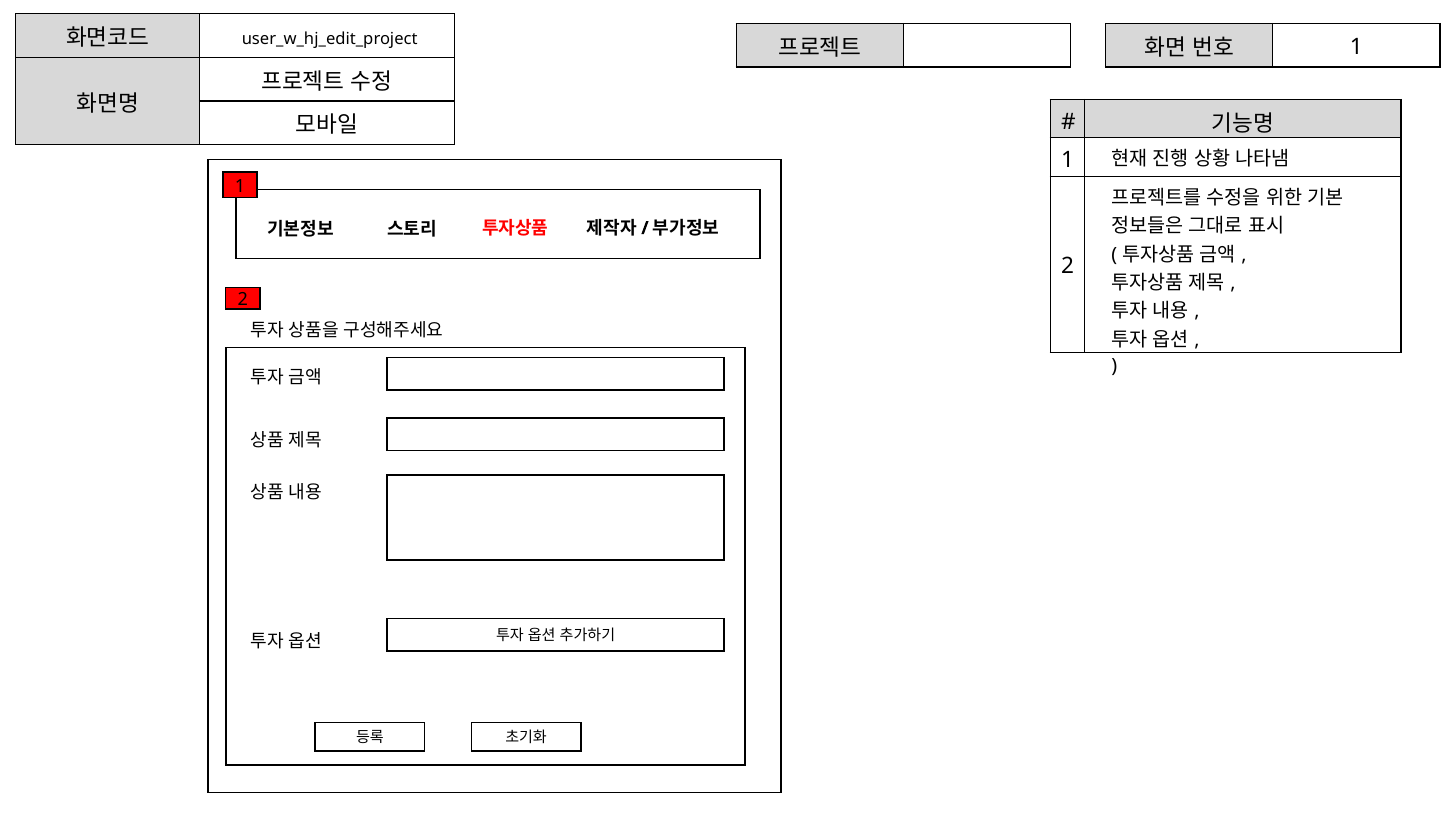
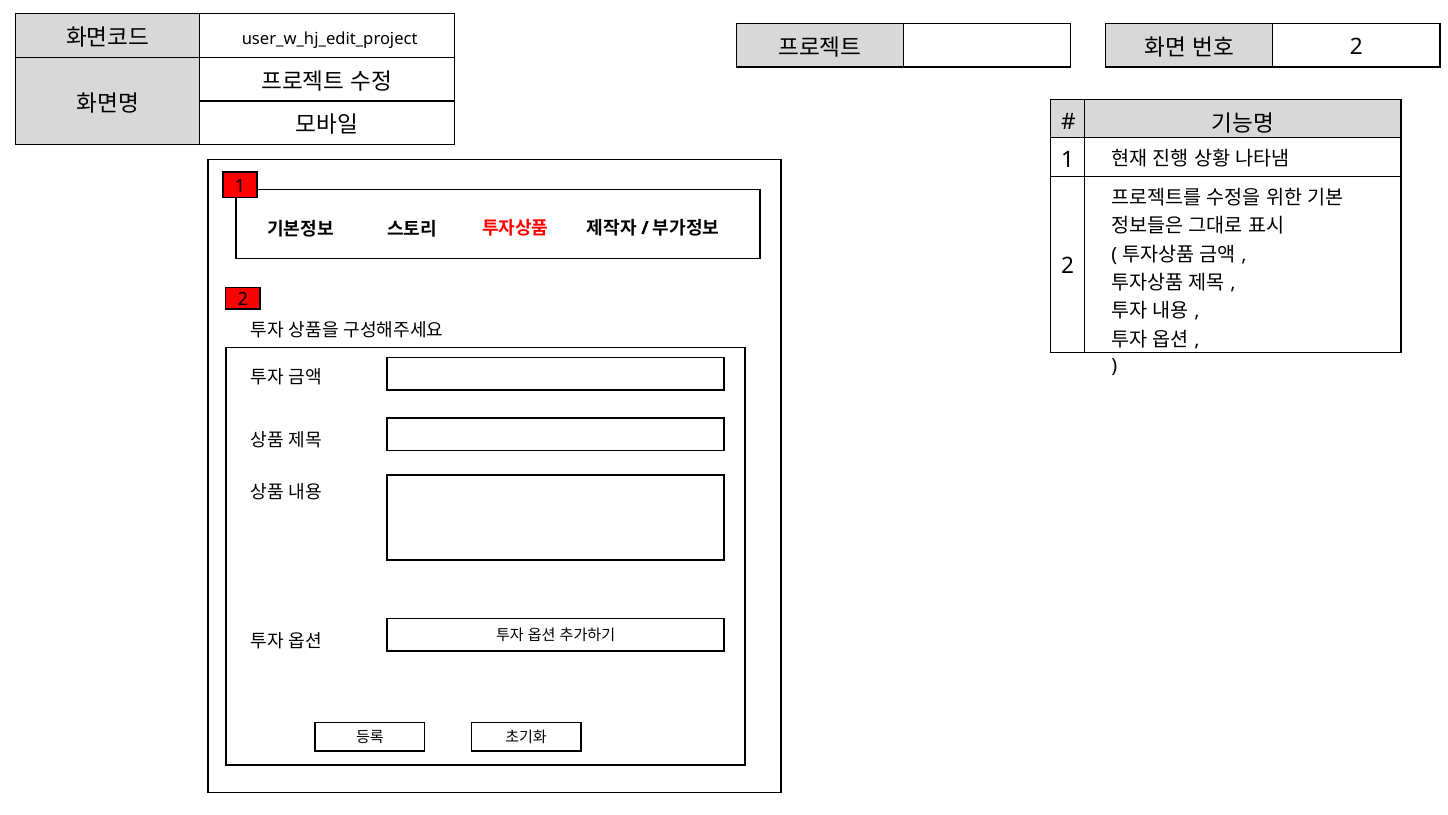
1: 1 -> 2 (1356, 47)
